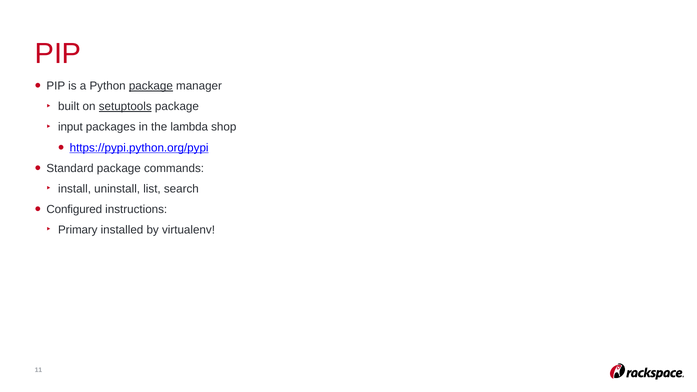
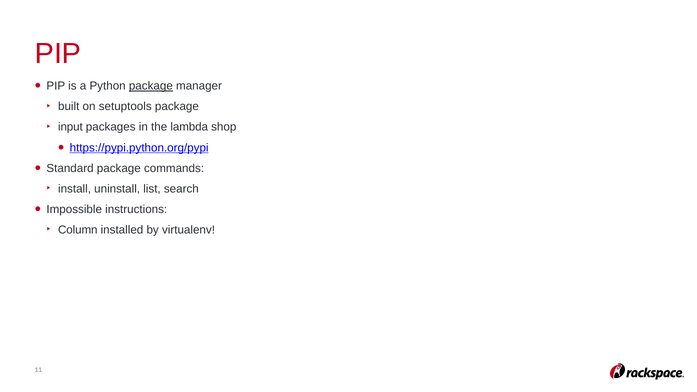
setuptools underline: present -> none (125, 107)
Configured: Configured -> Impossible (74, 209)
Primary: Primary -> Column (78, 230)
